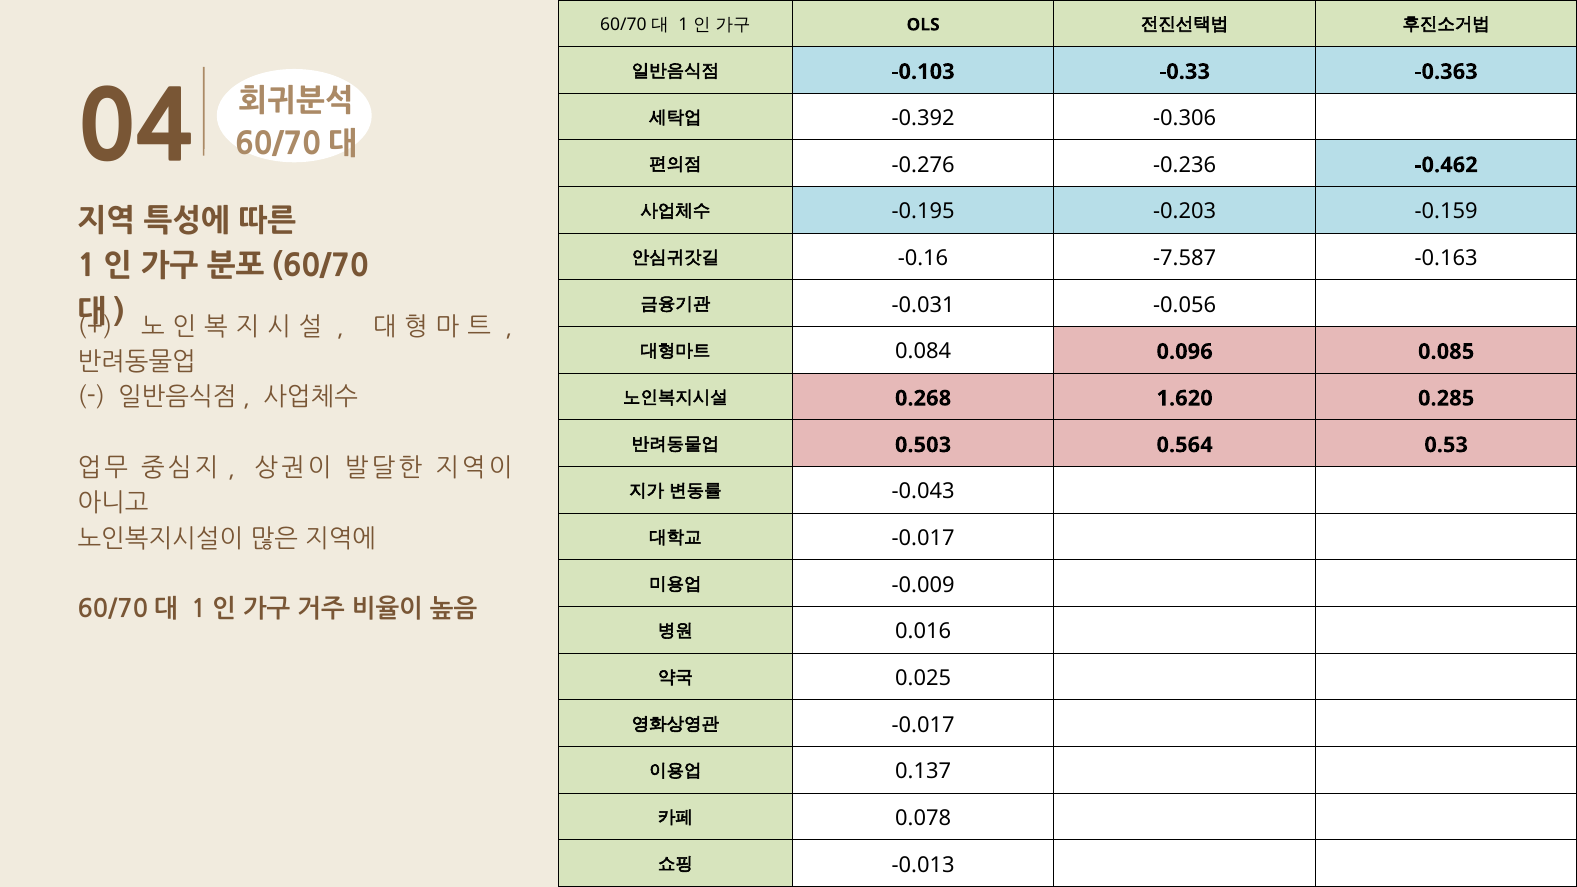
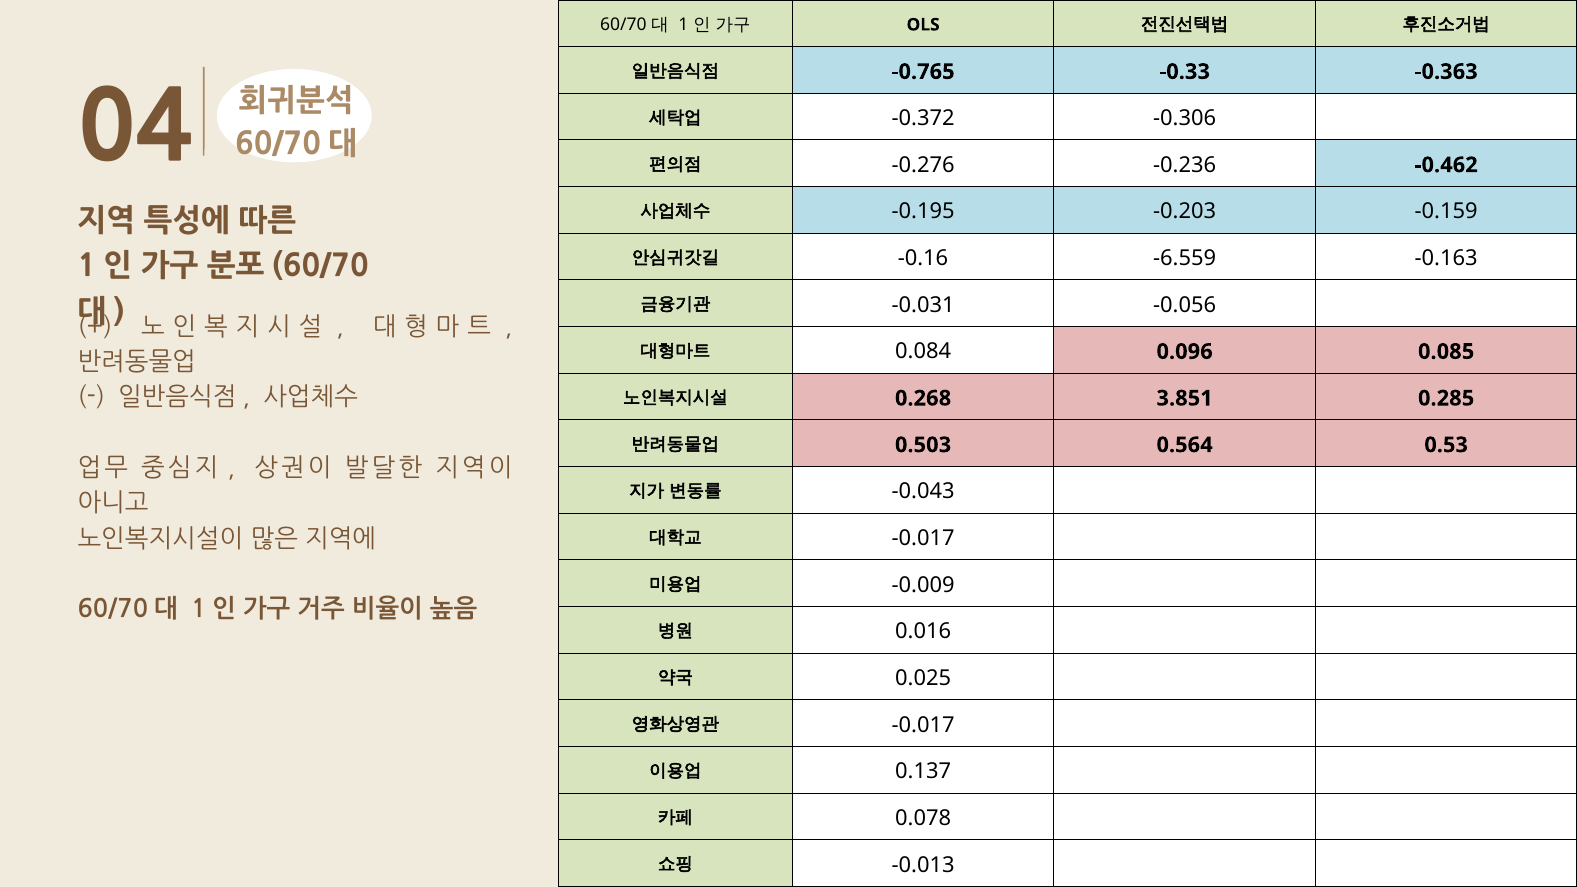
-0.103: -0.103 -> -0.765 (923, 72)
-0.392: -0.392 -> -0.372 (923, 118)
-7.587: -7.587 -> -6.559 (1185, 258)
1.620: 1.620 -> 3.851 (1185, 398)
